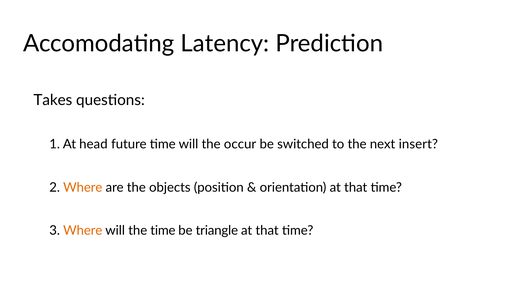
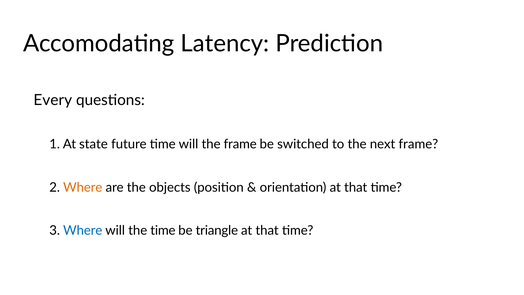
Takes: Takes -> Every (53, 100)
head: head -> state (93, 144)
the occur: occur -> frame (240, 144)
next insert: insert -> frame (418, 144)
Where colour: orange -> blue (83, 230)
